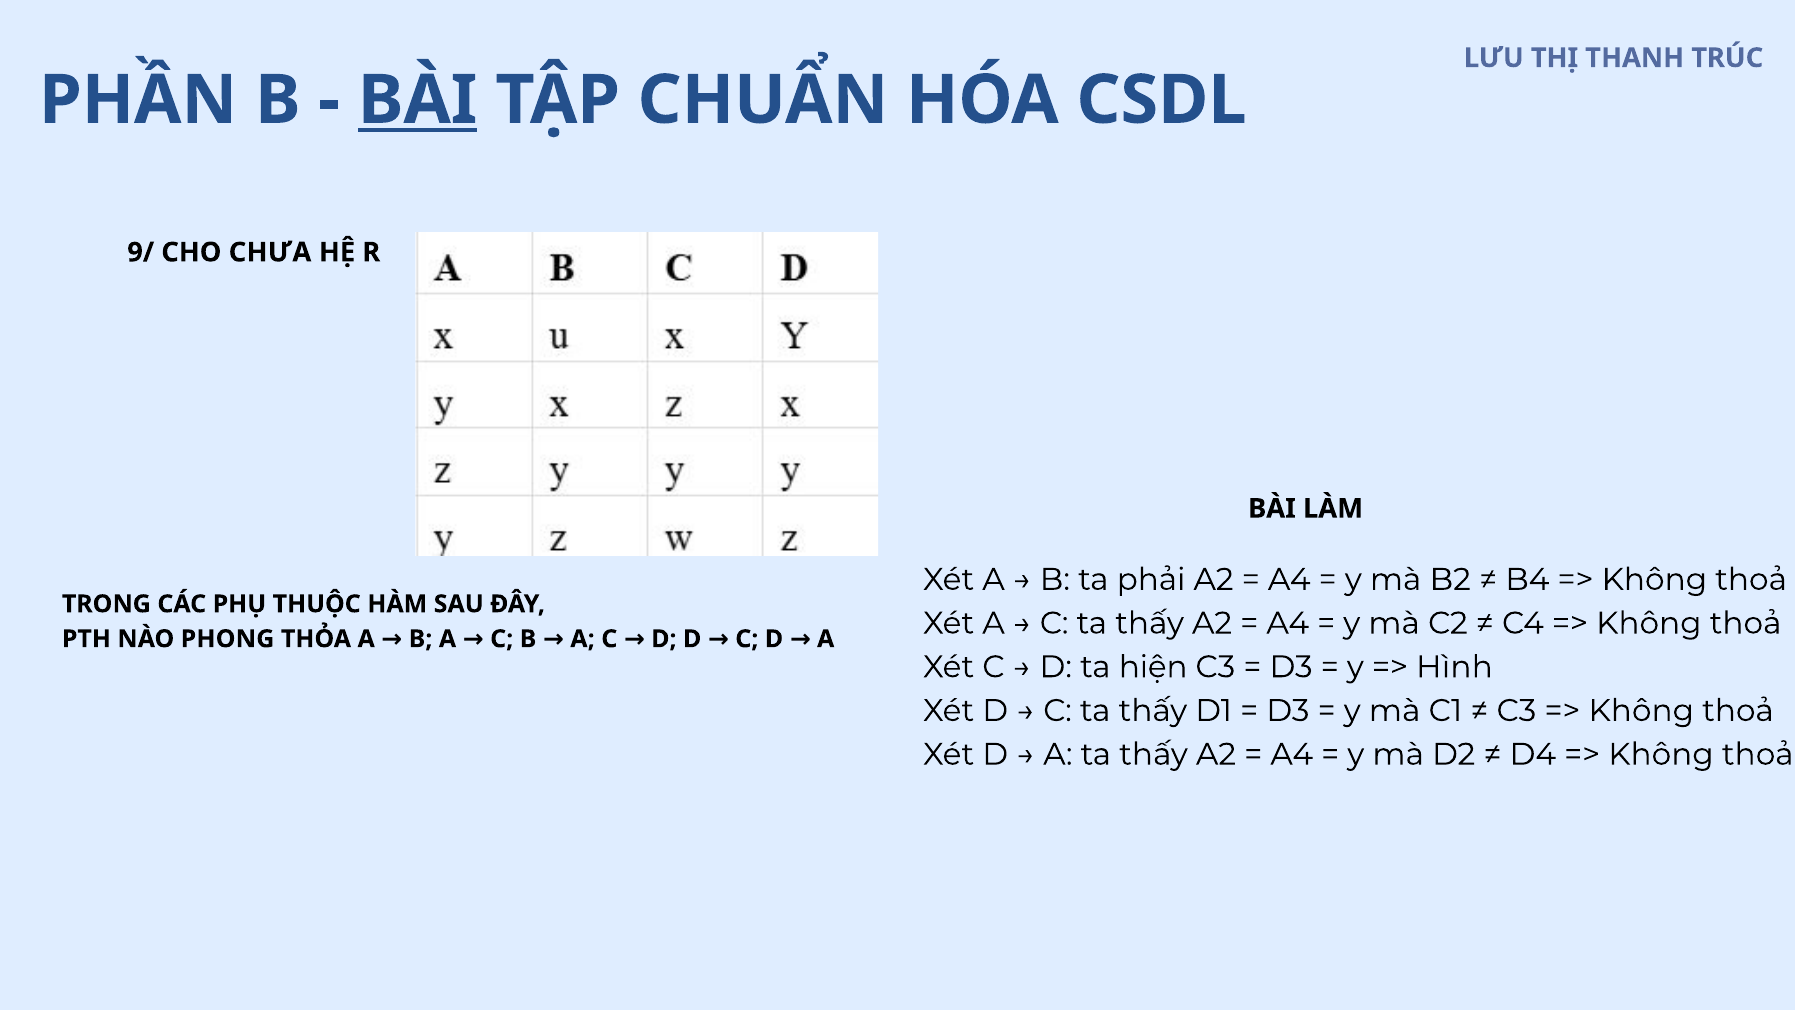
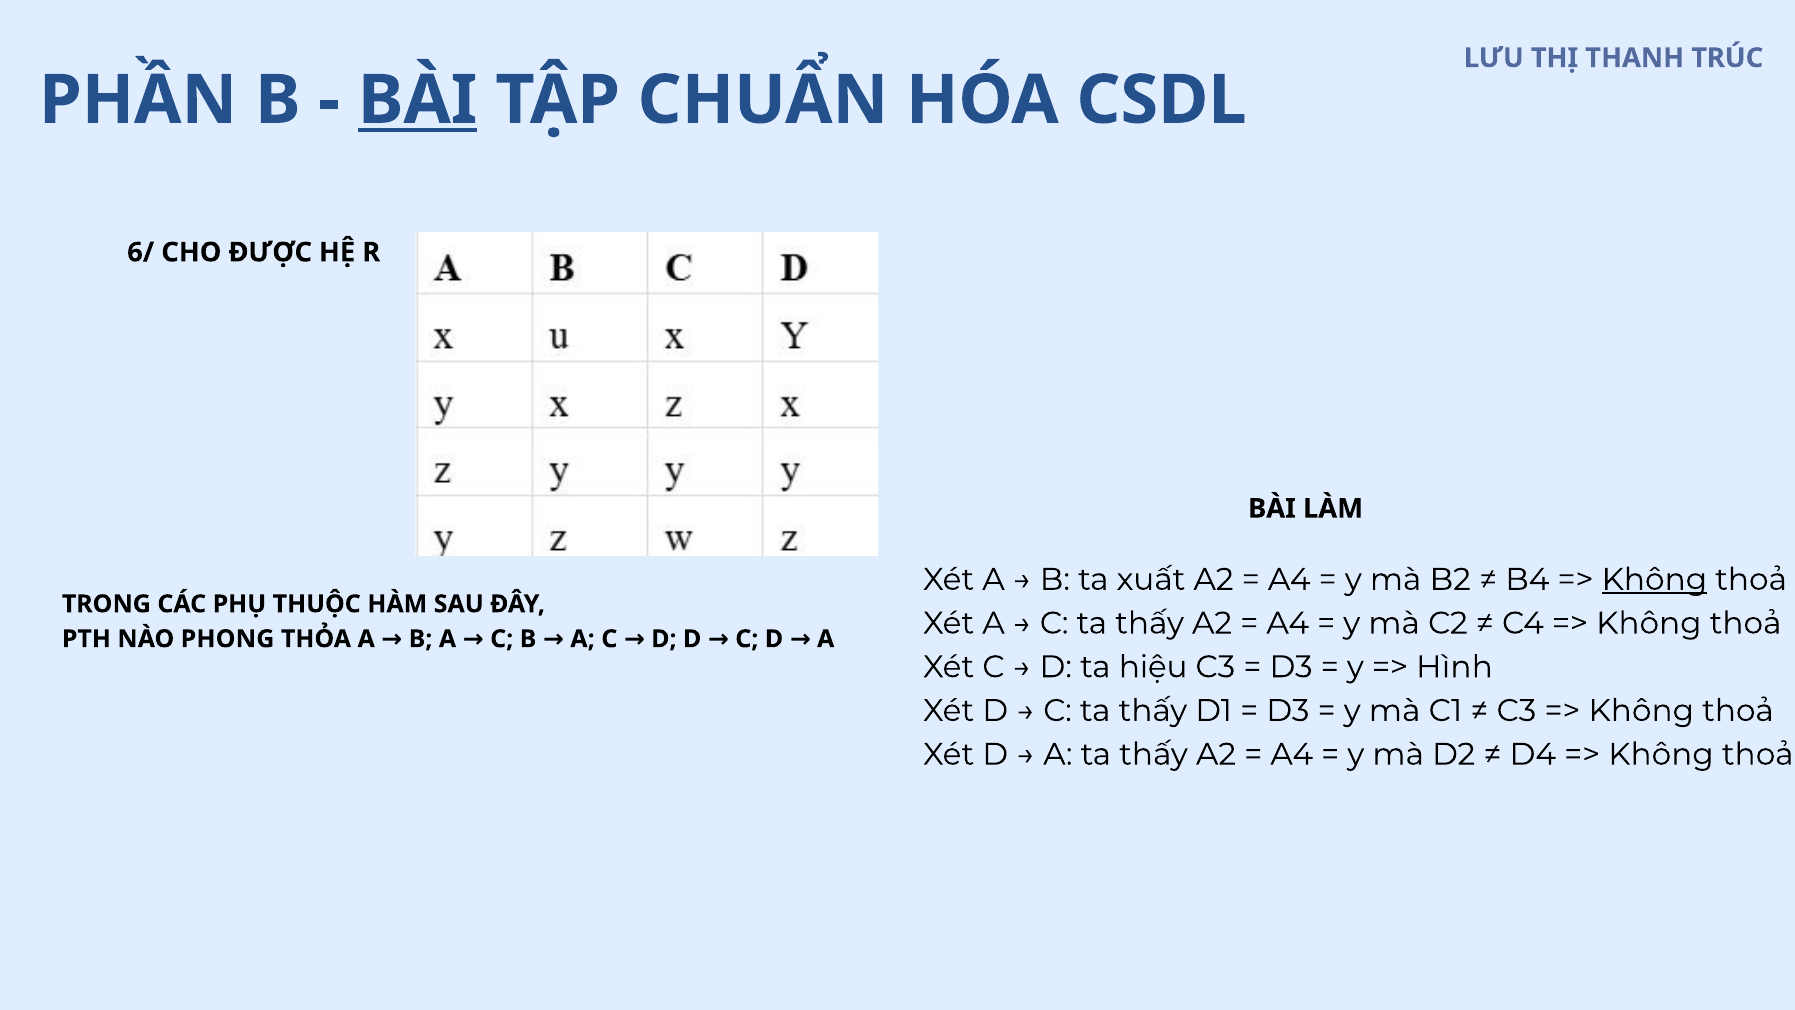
9/: 9/ -> 6/ (141, 252)
CHƯA: CHƯA -> ĐƯỢC (270, 252)
phải: phải -> xuất (1151, 579)
Không underline: none -> present (1654, 579)
hiện: hiện -> hiệu (1153, 667)
